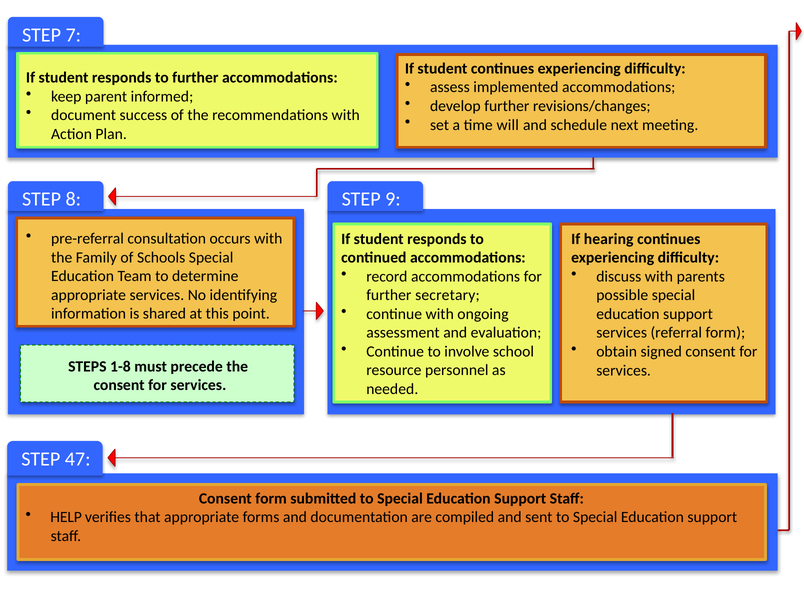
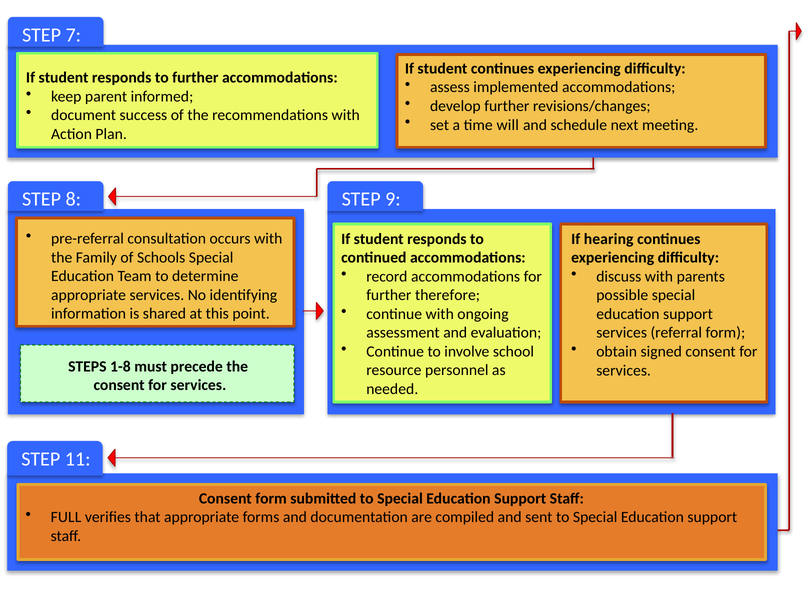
secretary: secretary -> therefore (447, 295)
47: 47 -> 11 (78, 459)
HELP: HELP -> FULL (66, 517)
